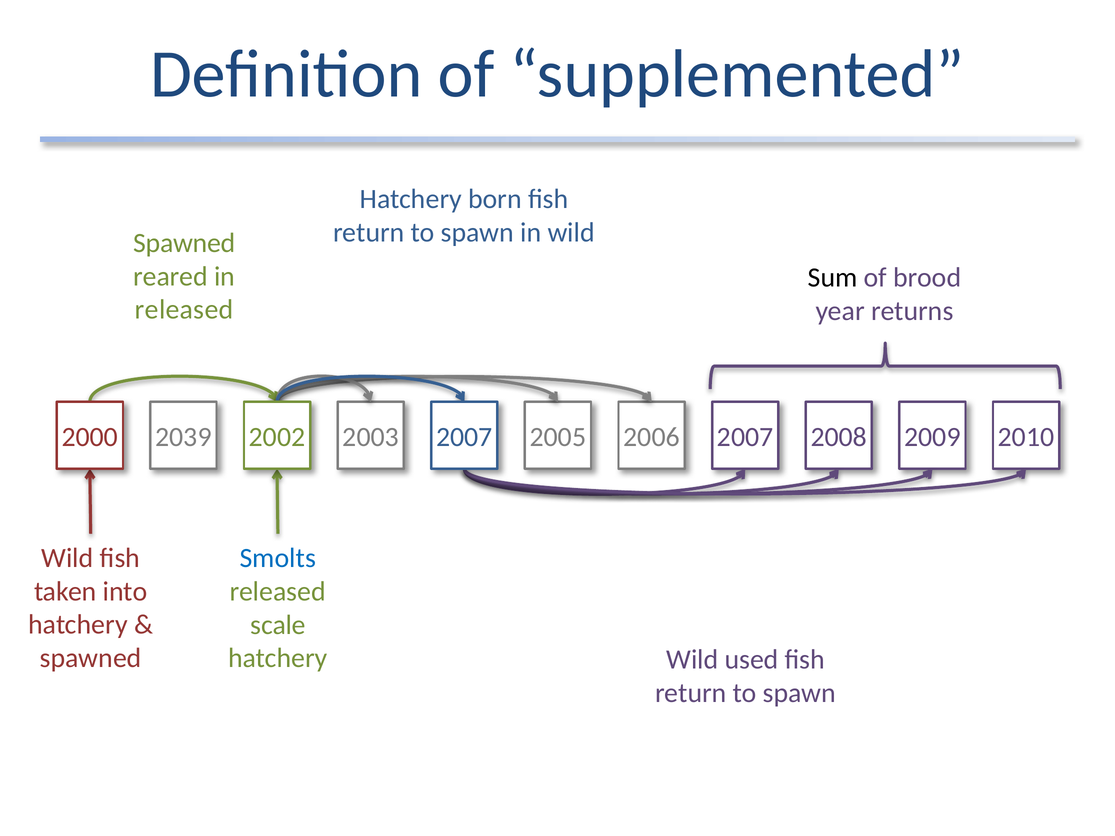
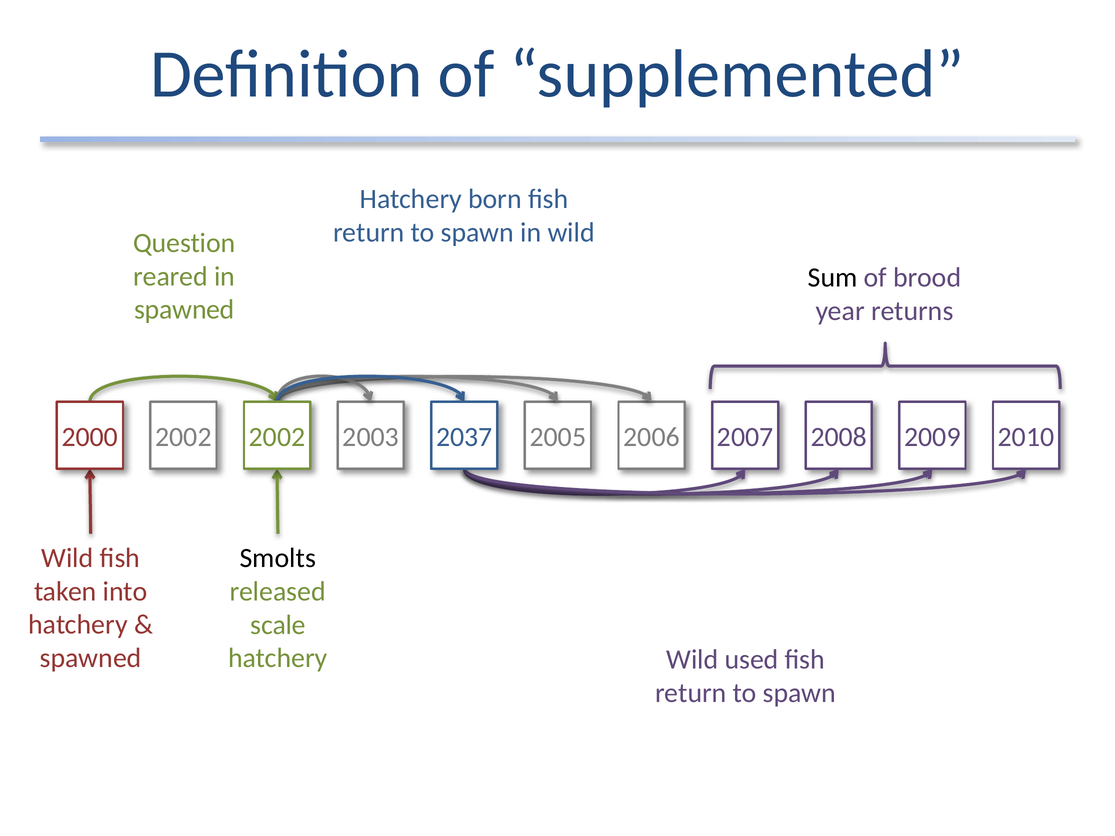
Spawned: Spawned -> Question (184, 243)
released: released -> spawned (184, 310)
2039: 2039 -> 2002 (183, 437)
2007: 2007 -> 2037 (464, 437)
Smolts colour: blue -> black (278, 558)
